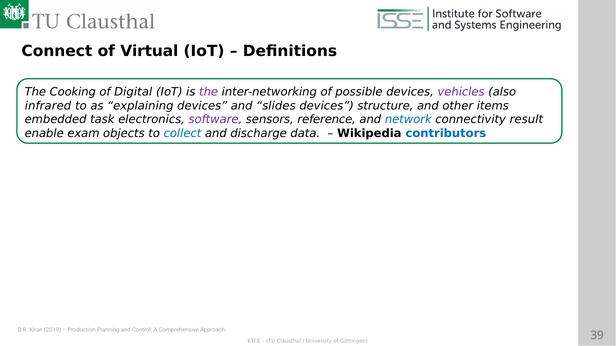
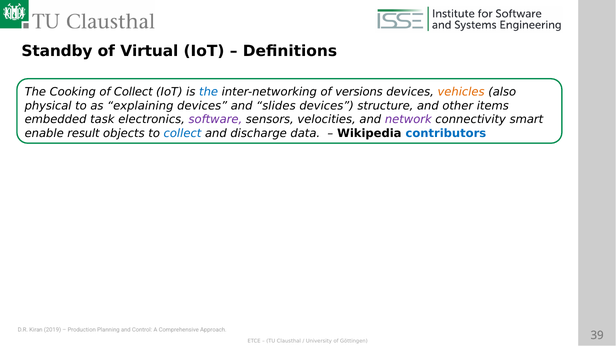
Connect: Connect -> Standby (57, 51)
of Digital: Digital -> Collect (133, 92)
the colour: purple -> blue (209, 92)
possible: possible -> versions (359, 92)
vehicles colour: purple -> orange (461, 92)
infrared: infrared -> physical (48, 106)
reference: reference -> velocities (327, 120)
network colour: blue -> purple (408, 120)
result: result -> smart (526, 120)
exam: exam -> result (83, 134)
